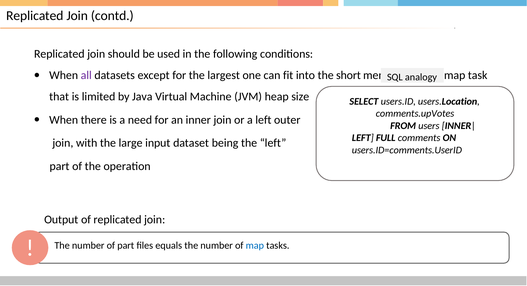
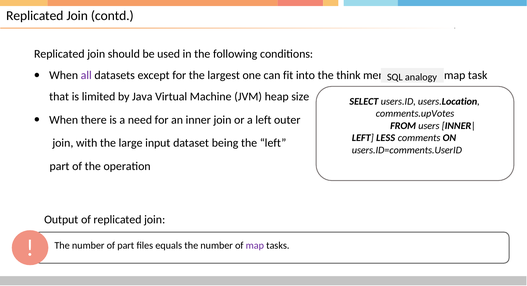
short: short -> think (348, 75)
FULL: FULL -> LESS (386, 138)
map colour: blue -> purple (255, 245)
